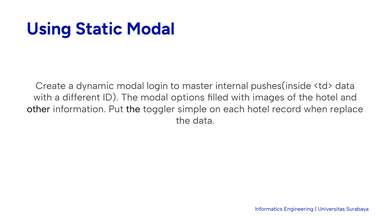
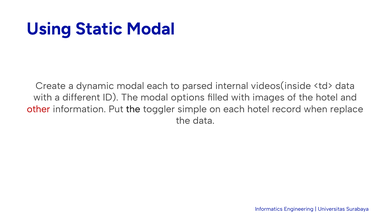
modal login: login -> each (157, 86)
master: master -> parsed (197, 86)
pushes(inside: pushes(inside -> videos(inside (281, 86)
other colour: black -> red (39, 109)
